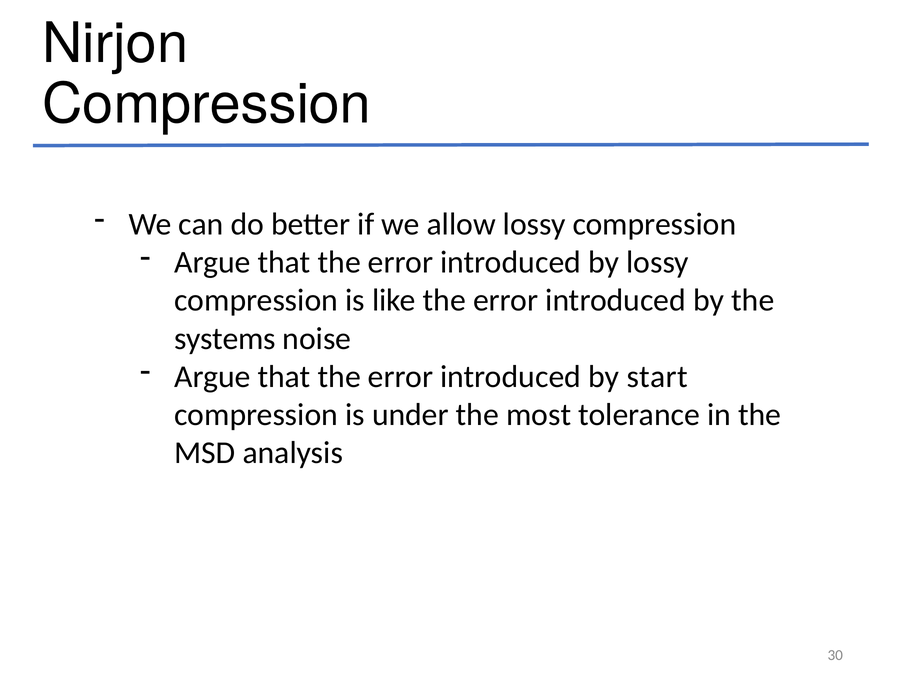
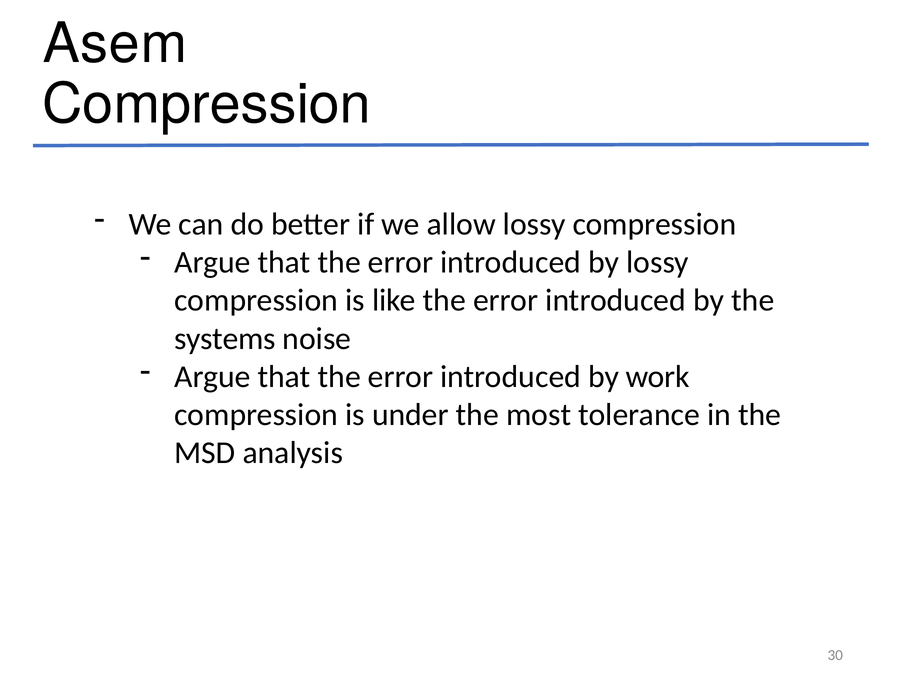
Nirjon: Nirjon -> Asem (115, 44)
start: start -> work (658, 377)
